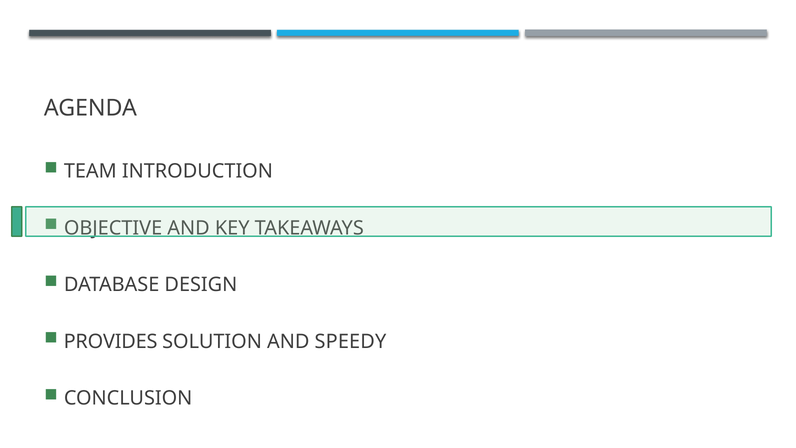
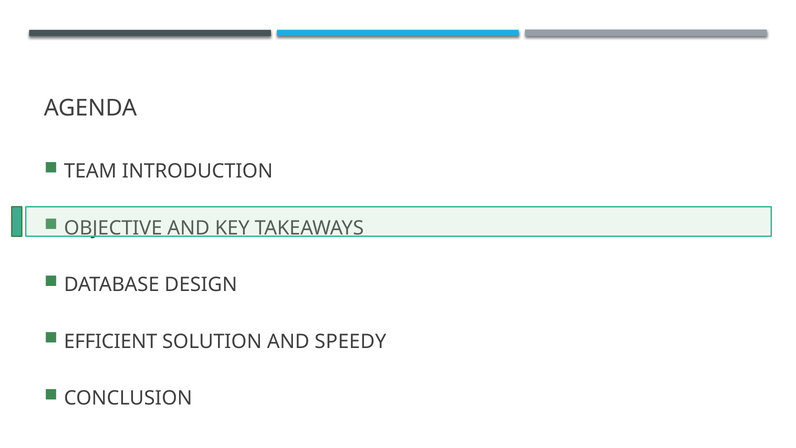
PROVIDES: PROVIDES -> EFFICIENT (111, 341)
